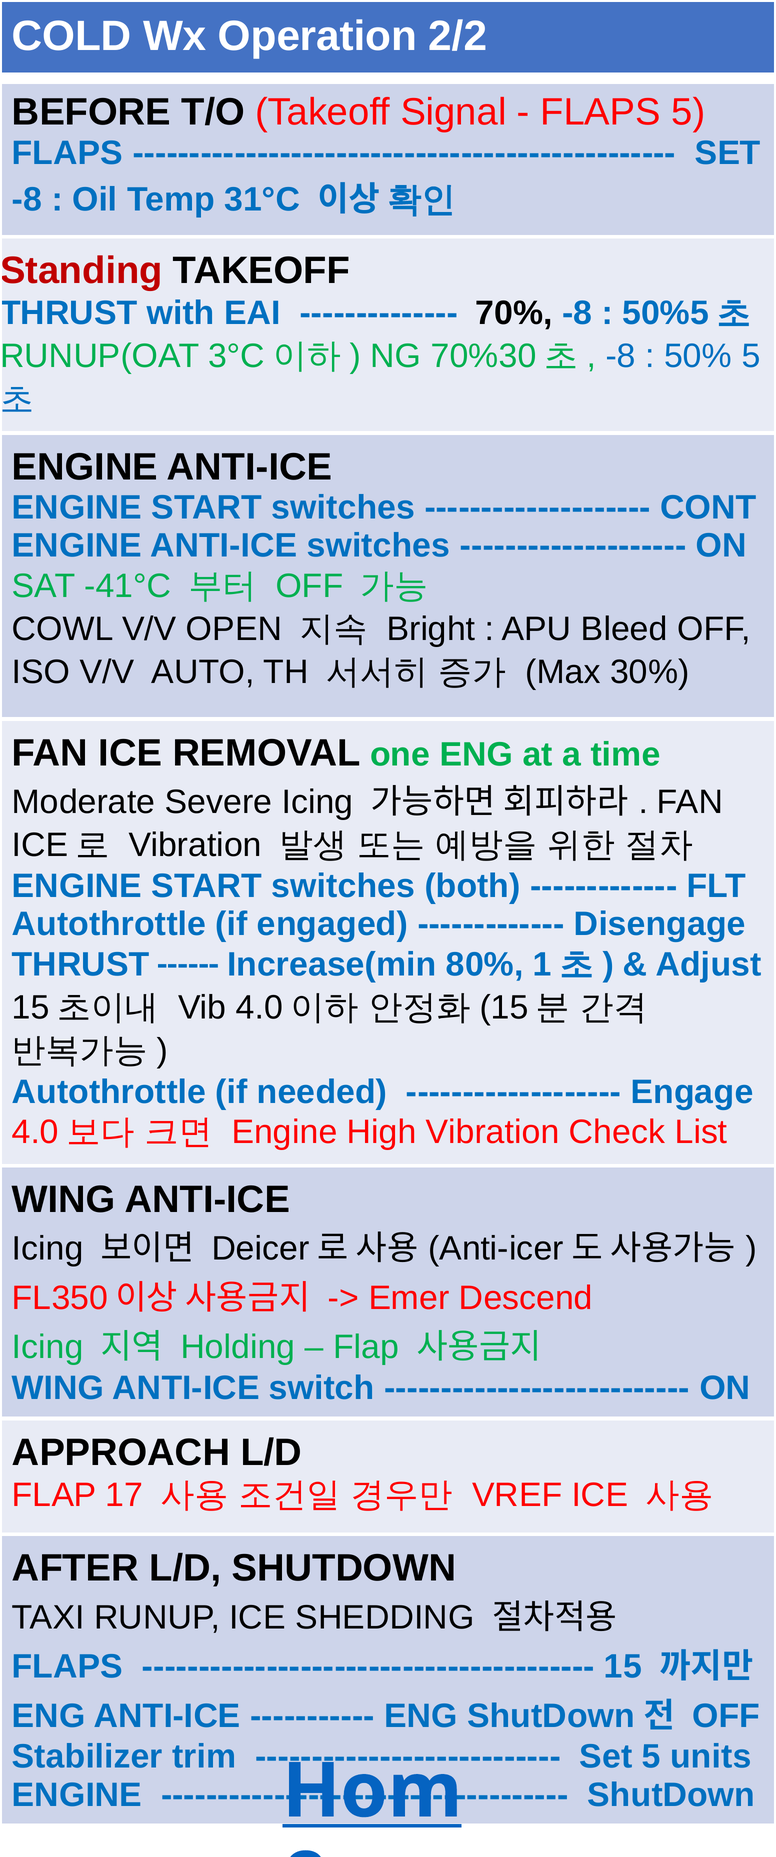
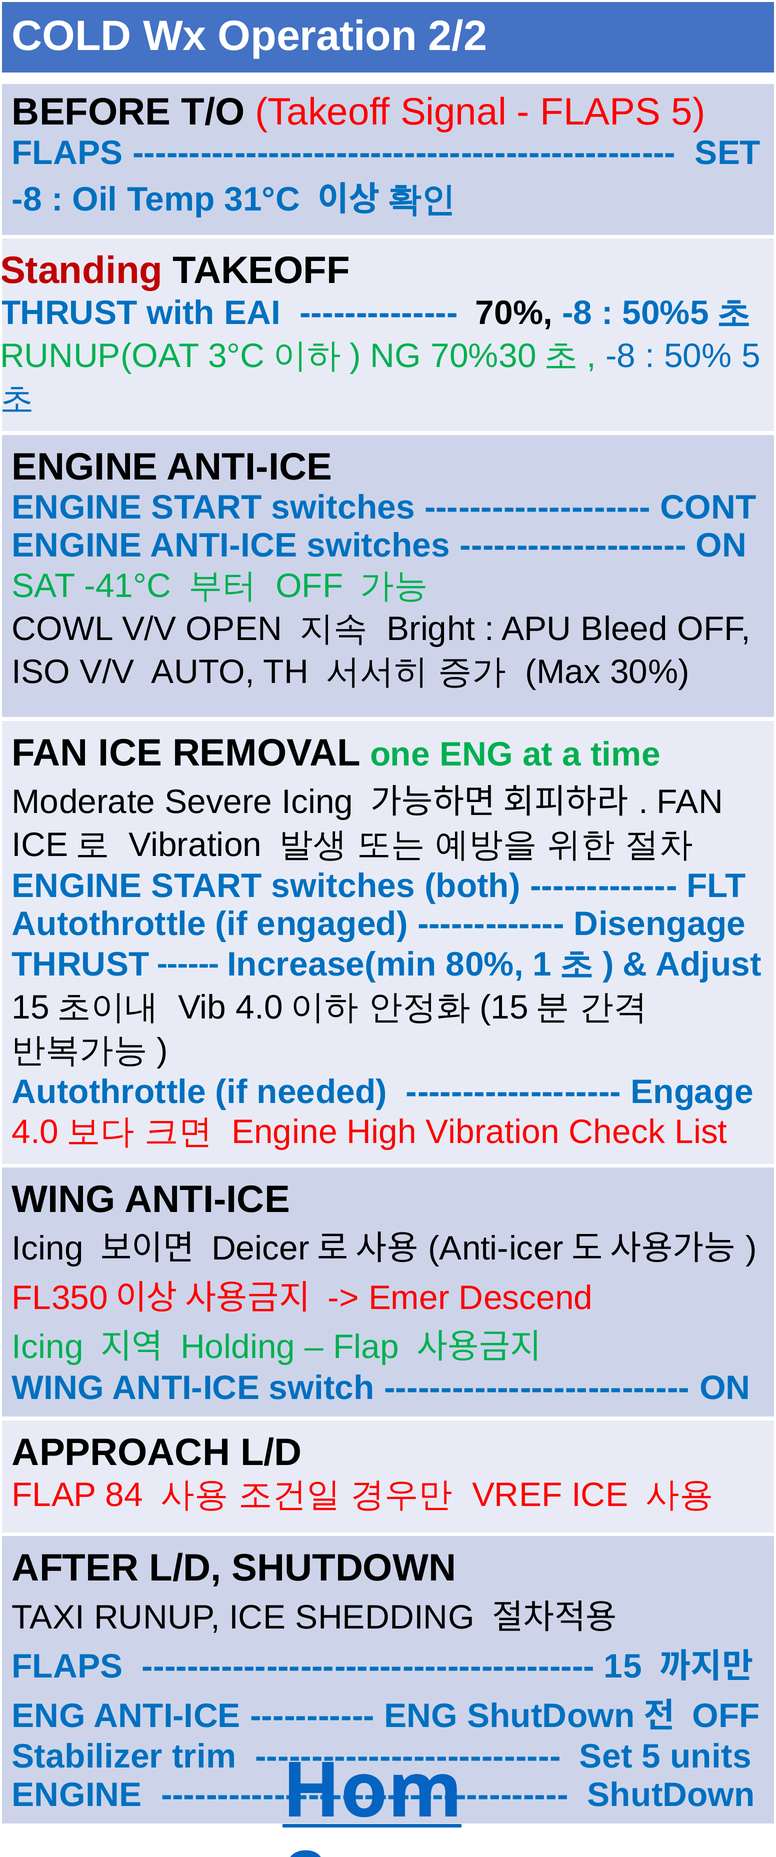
17: 17 -> 84 (124, 1495)
